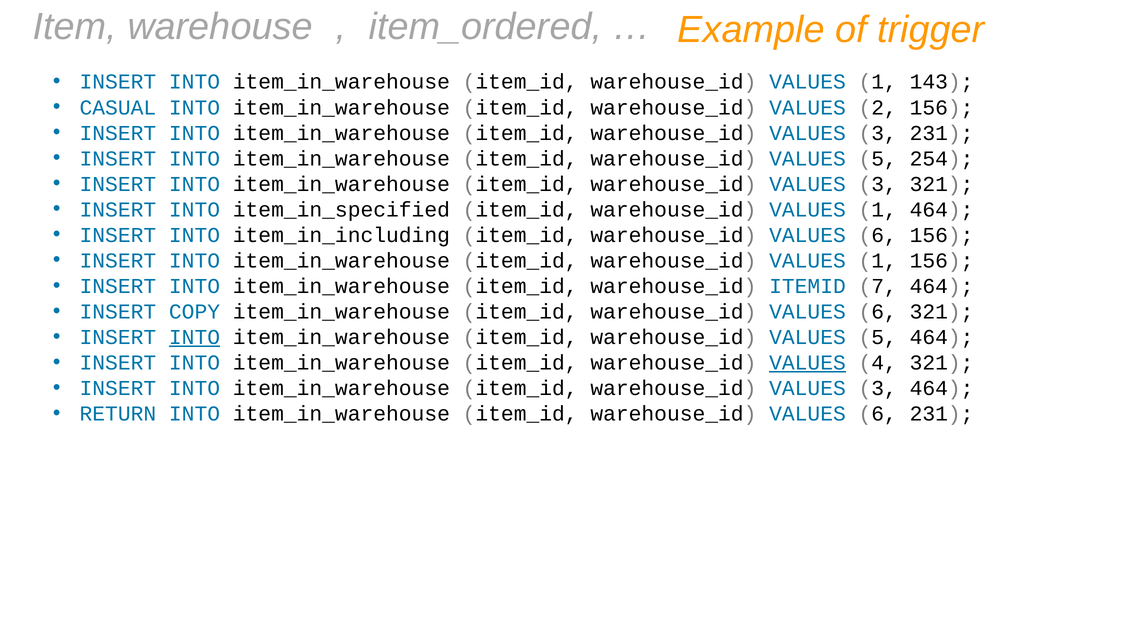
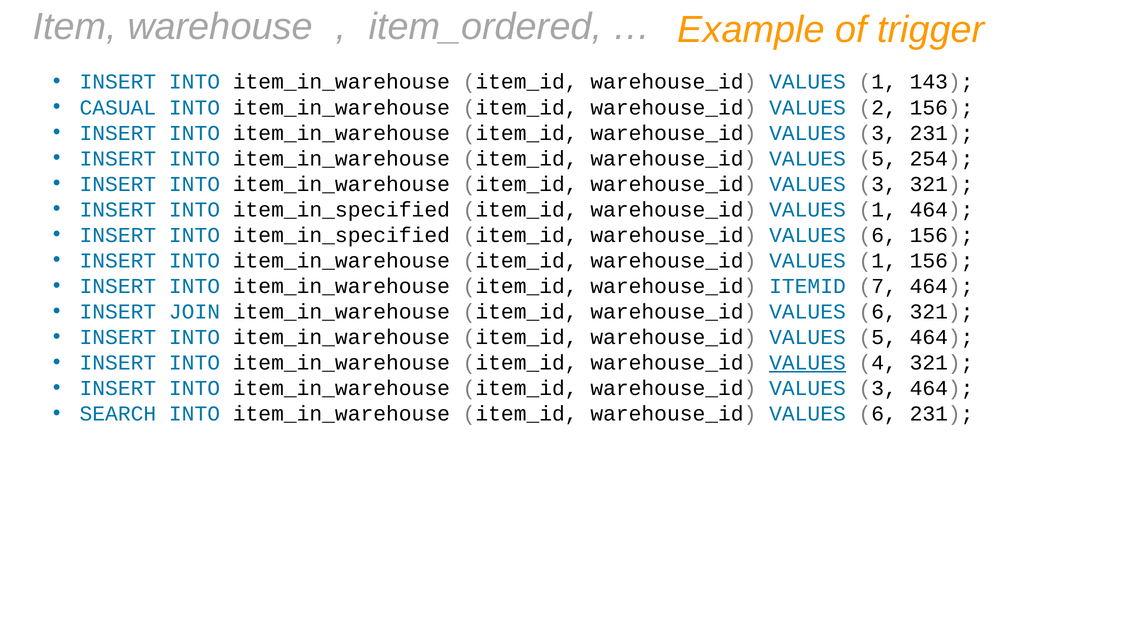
item_in_including: item_in_including -> item_in_specified (341, 235)
COPY: COPY -> JOIN (195, 312)
INTO underline: present -> none (195, 337)
RETURN: RETURN -> SEARCH (118, 414)
